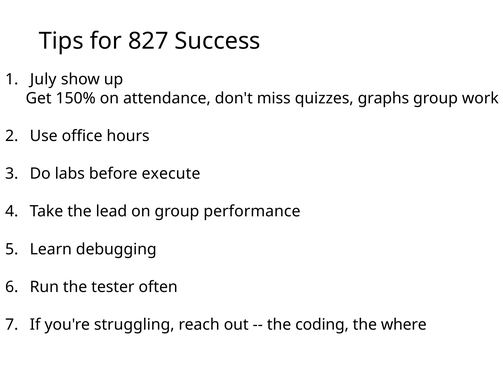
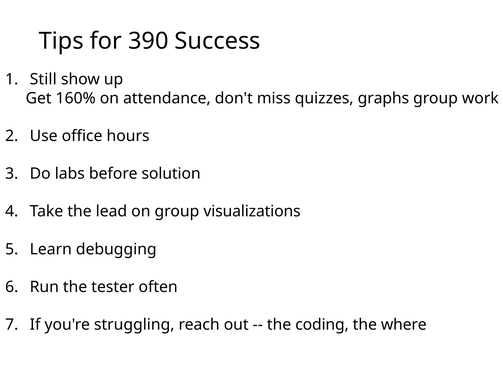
827: 827 -> 390 (148, 41)
July: July -> Still (43, 80)
150%: 150% -> 160% (76, 98)
execute: execute -> solution (171, 174)
performance: performance -> visualizations (252, 212)
